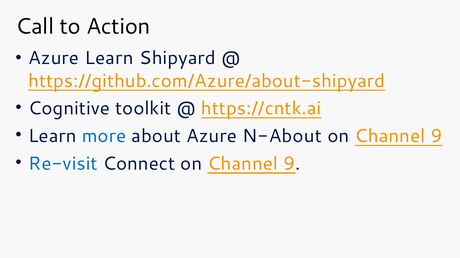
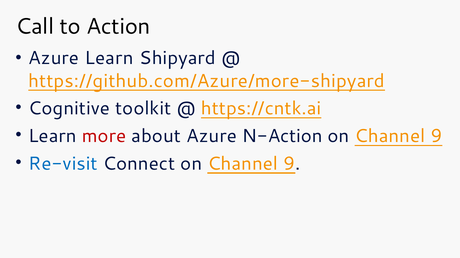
https://github.com/Azure/about-shipyard: https://github.com/Azure/about-shipyard -> https://github.com/Azure/more-shipyard (207, 81)
more colour: blue -> red (104, 136)
N-About: N-About -> N-Action (282, 136)
